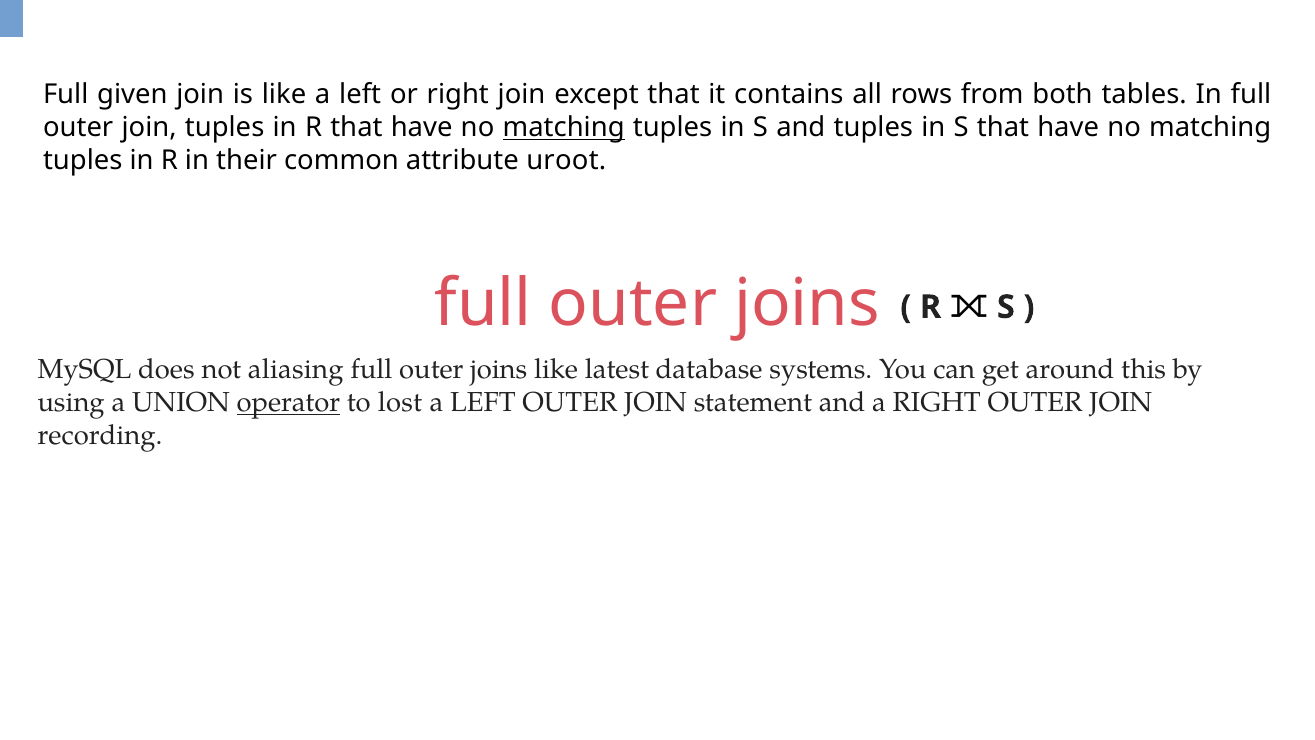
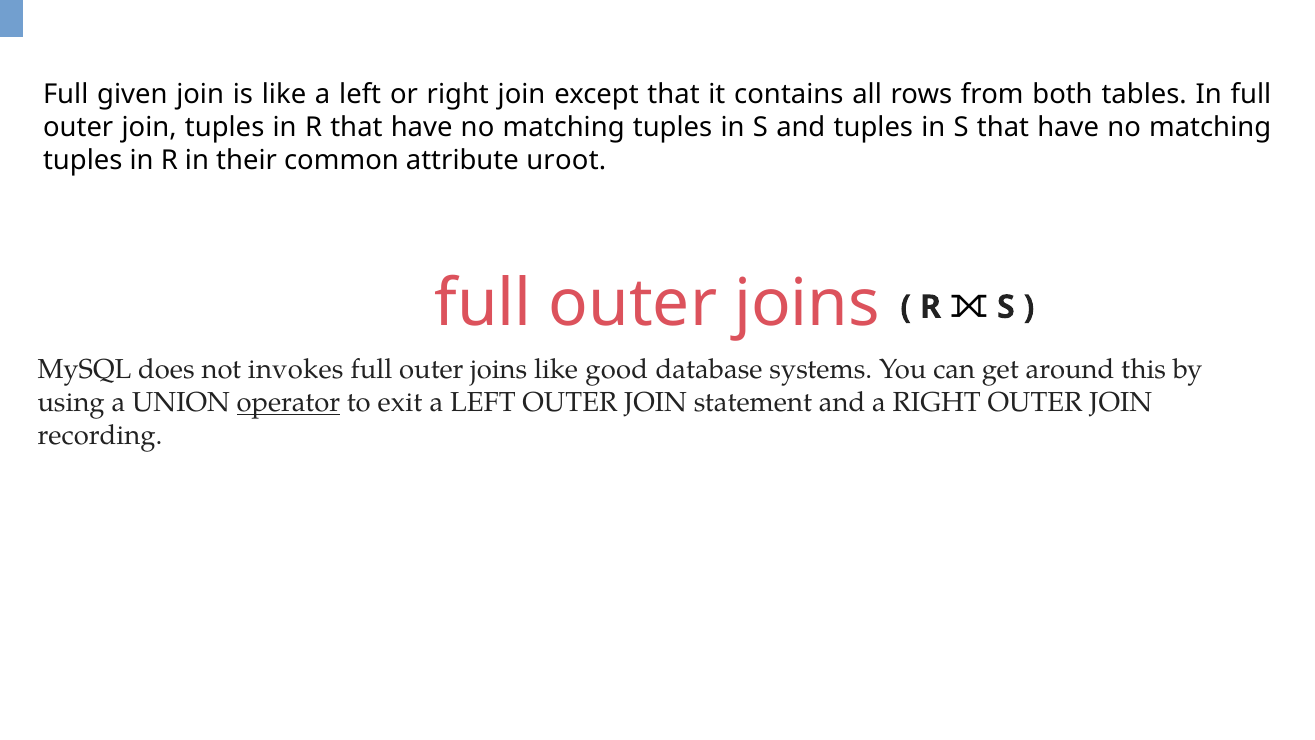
matching underline: present -> none (564, 128)
aliasing: aliasing -> invokes (296, 370)
latest: latest -> good (617, 370)
lost: lost -> exit (400, 403)
